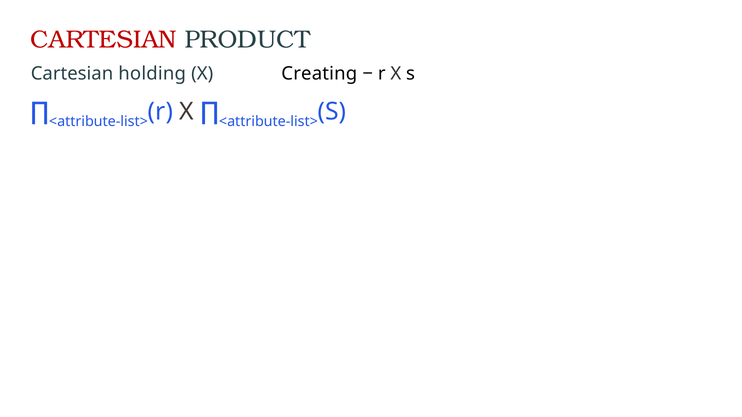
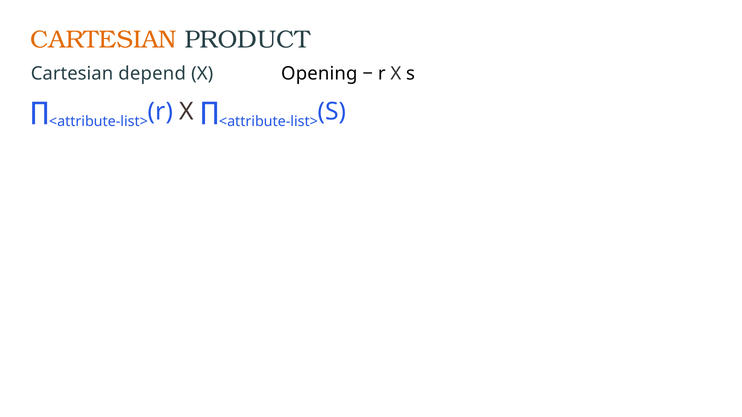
CARTESIAN colour: red -> orange (103, 40)
holding: holding -> depend (152, 74)
Creating: Creating -> Opening (319, 74)
